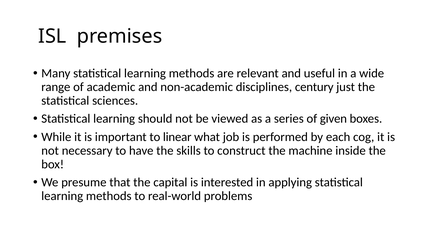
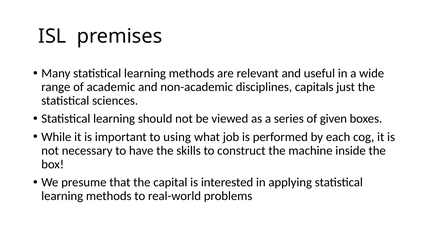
century: century -> capitals (314, 87)
linear: linear -> using (177, 137)
